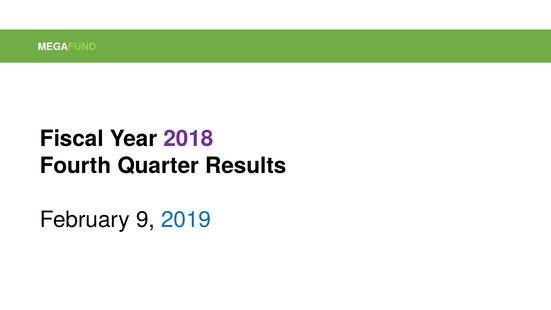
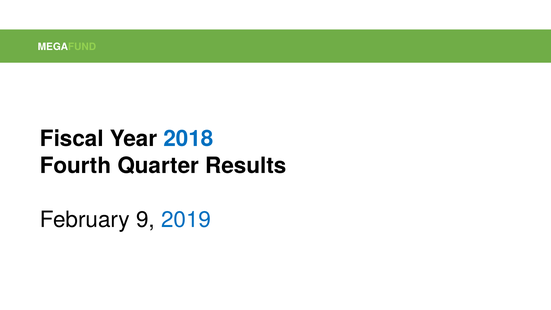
2018 colour: purple -> blue (188, 139)
